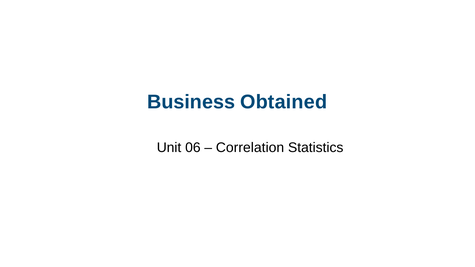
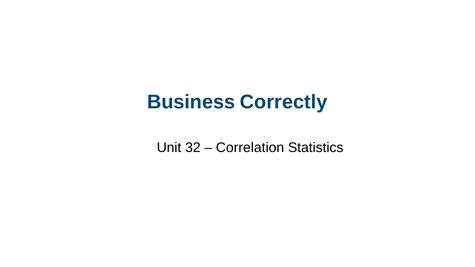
Obtained: Obtained -> Correctly (284, 102)
06: 06 -> 32 (193, 148)
